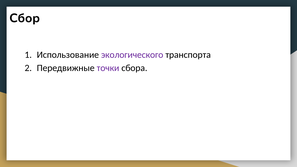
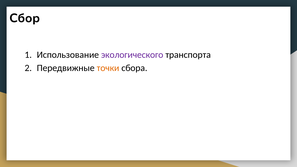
точки colour: purple -> orange (108, 68)
